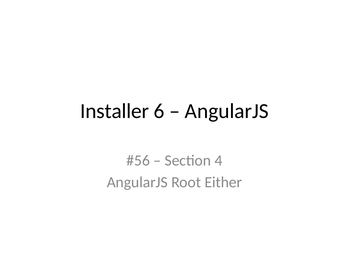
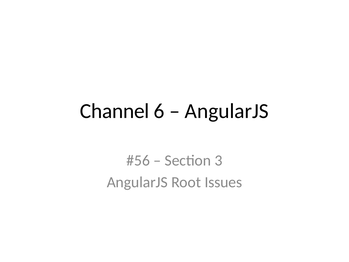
Installer: Installer -> Channel (115, 111)
4: 4 -> 3 (218, 160)
Either: Either -> Issues (223, 182)
